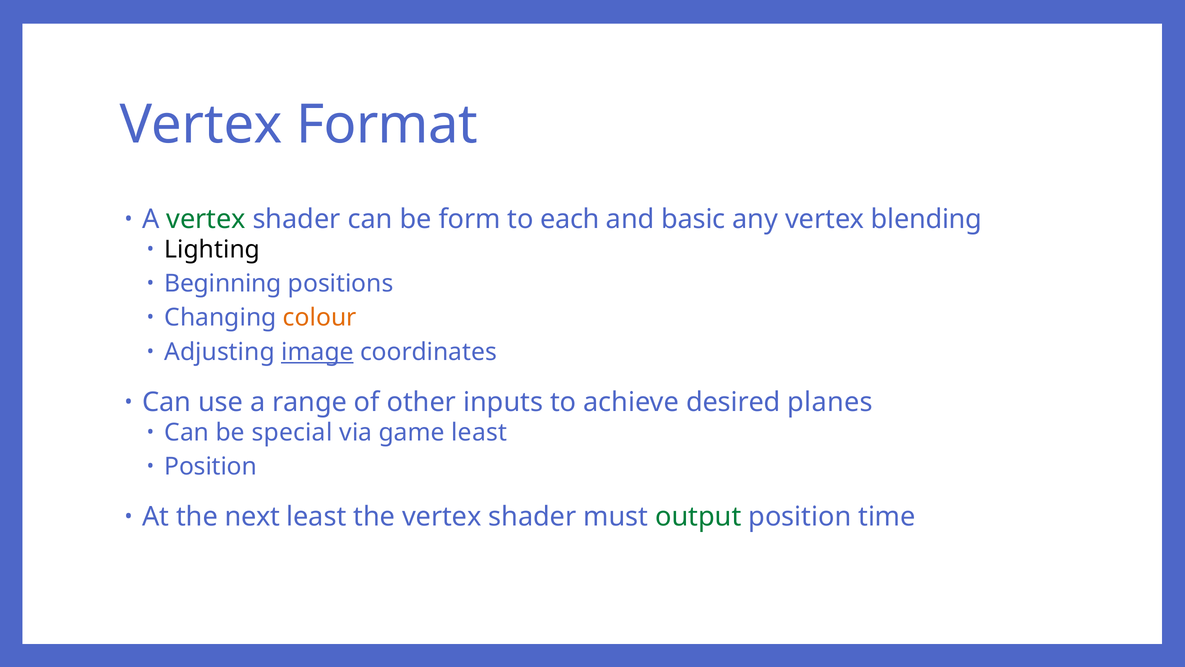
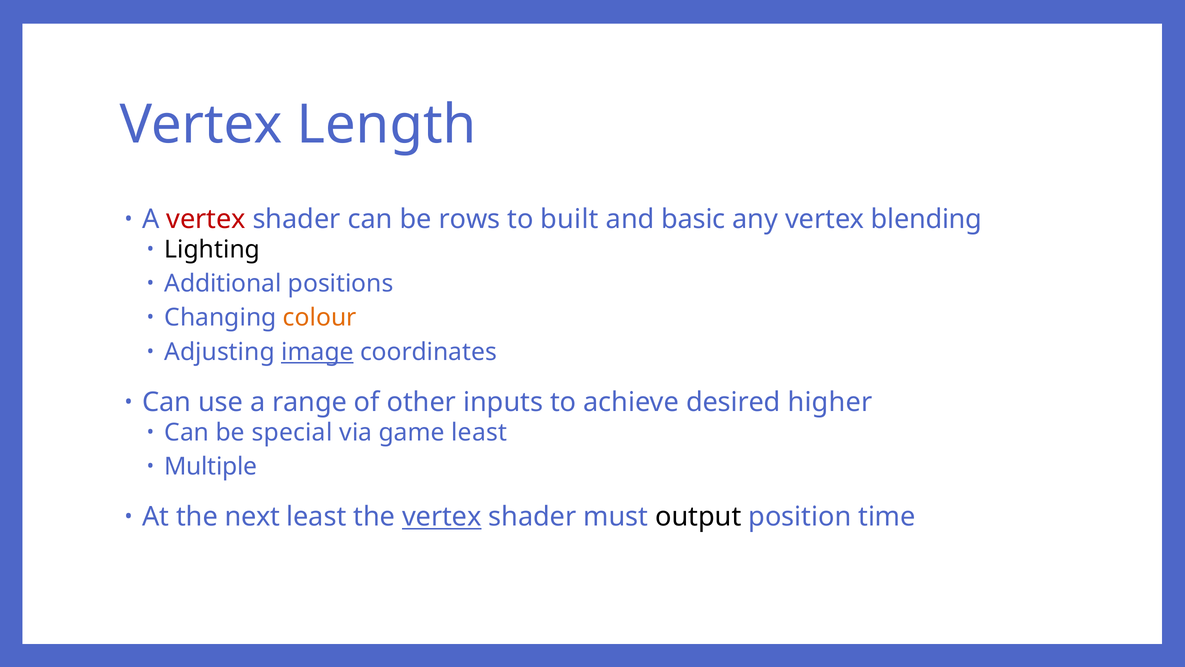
Format: Format -> Length (387, 125)
vertex colour: green -> red (206, 219)
form: form -> rows (470, 219)
each: each -> built (570, 219)
Beginning: Beginning -> Additional (223, 283)
planes: planes -> higher (830, 402)
Position: Position -> Multiple (211, 466)
vertex underline: none -> present (442, 517)
output colour: green -> black (698, 517)
